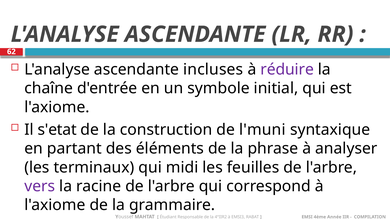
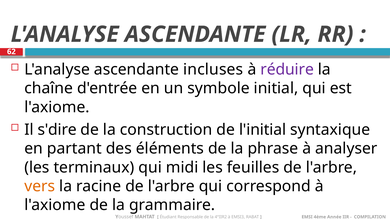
s'etat: s'etat -> s'dire (57, 130)
l'muni: l'muni -> l'initial (263, 130)
vers colour: purple -> orange (40, 186)
